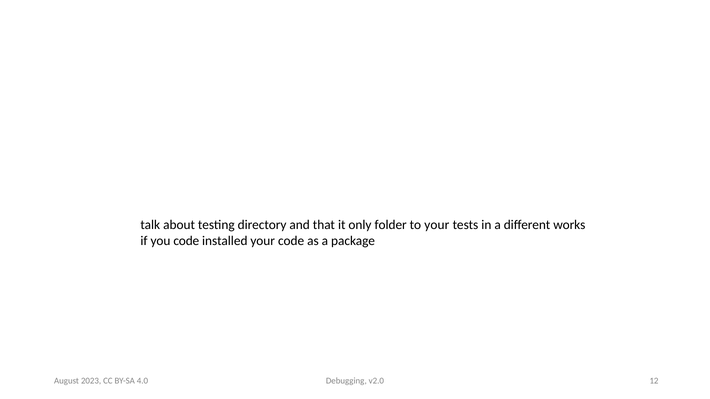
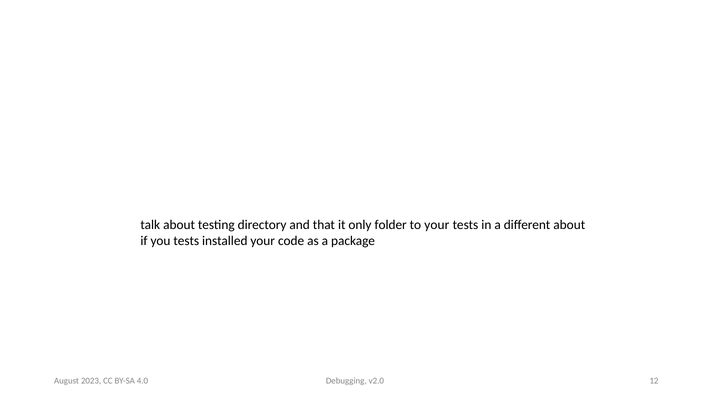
different works: works -> about (569, 225)
you code: code -> tests (186, 241)
